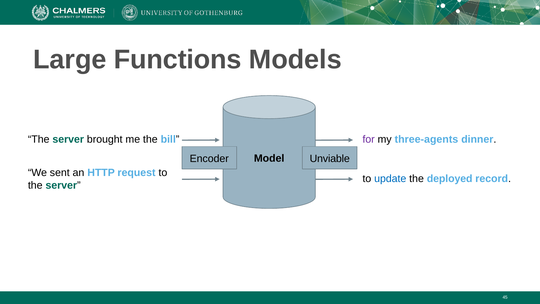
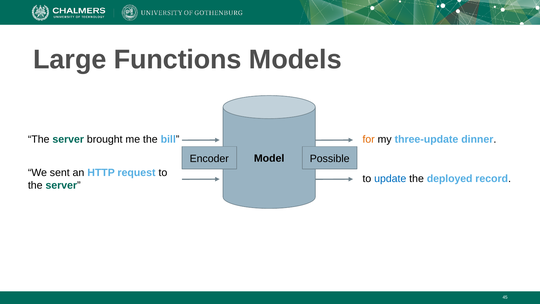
for colour: purple -> orange (369, 139)
three-agents: three-agents -> three-update (426, 139)
Unviable: Unviable -> Possible (330, 158)
